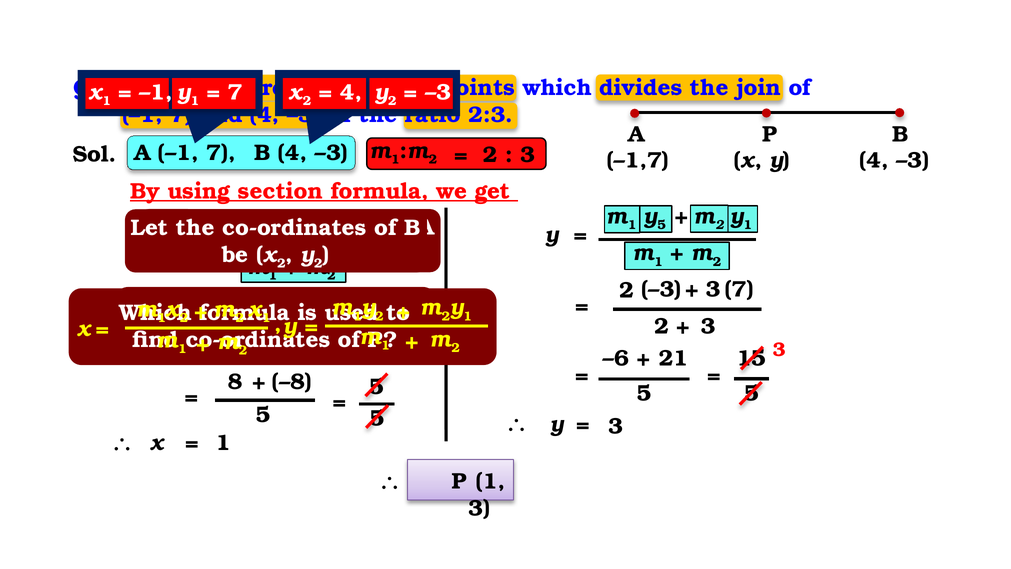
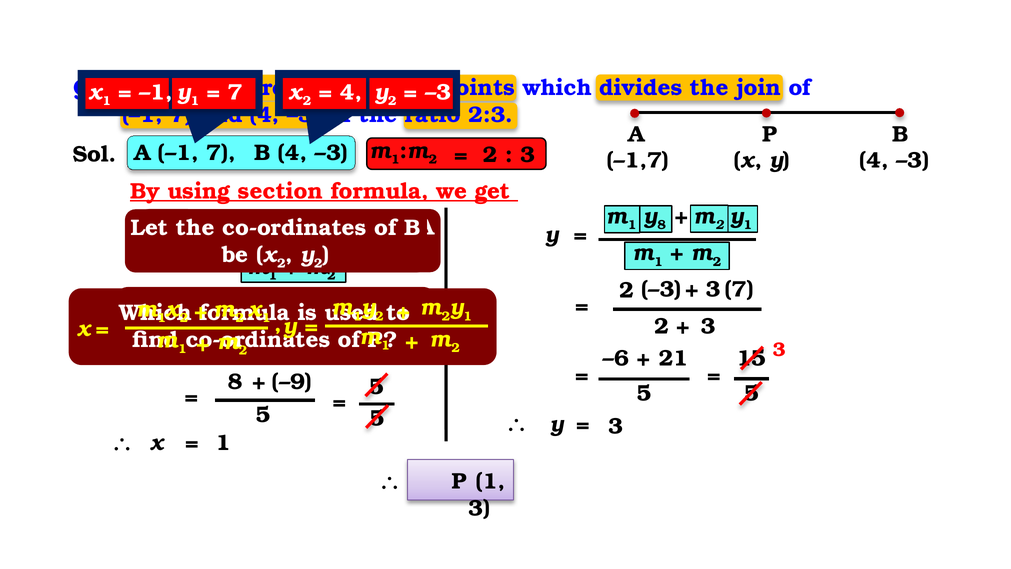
y 5: 5 -> 8 (662, 225)
–8: –8 -> –9 (292, 382)
